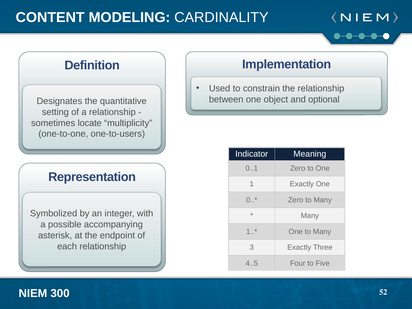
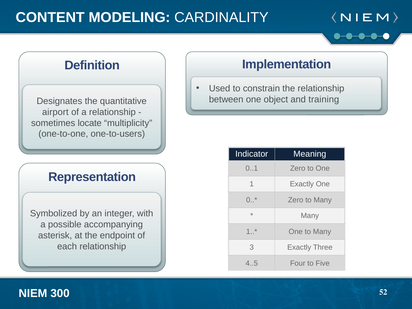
optional: optional -> training (324, 99)
setting: setting -> airport (55, 112)
